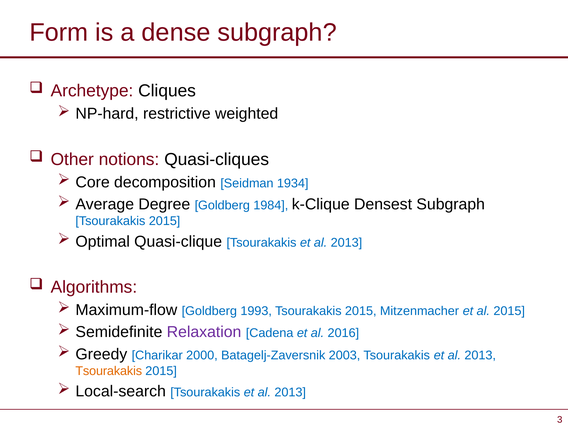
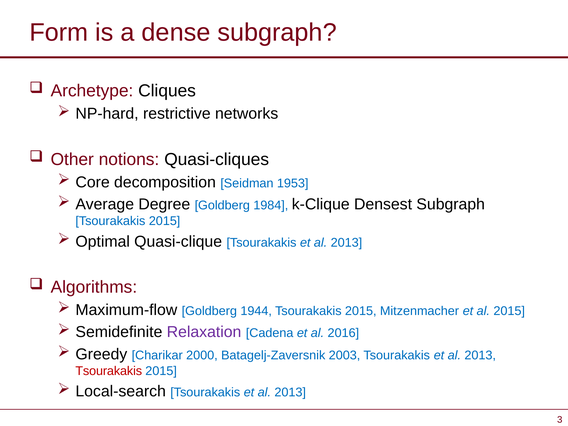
weighted: weighted -> networks (247, 114)
1934: 1934 -> 1953 (293, 183)
1993: 1993 -> 1944 (256, 311)
Tsourakakis colour: orange -> red (109, 371)
